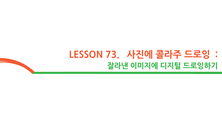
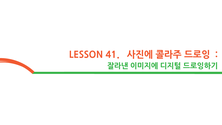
73: 73 -> 41 (113, 55)
